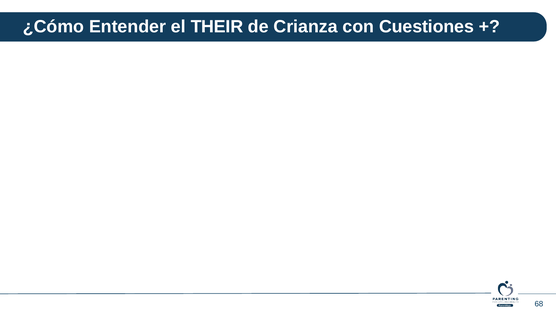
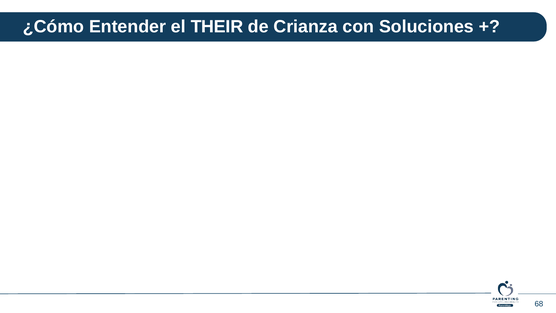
Cuestiones: Cuestiones -> Soluciones (426, 27)
